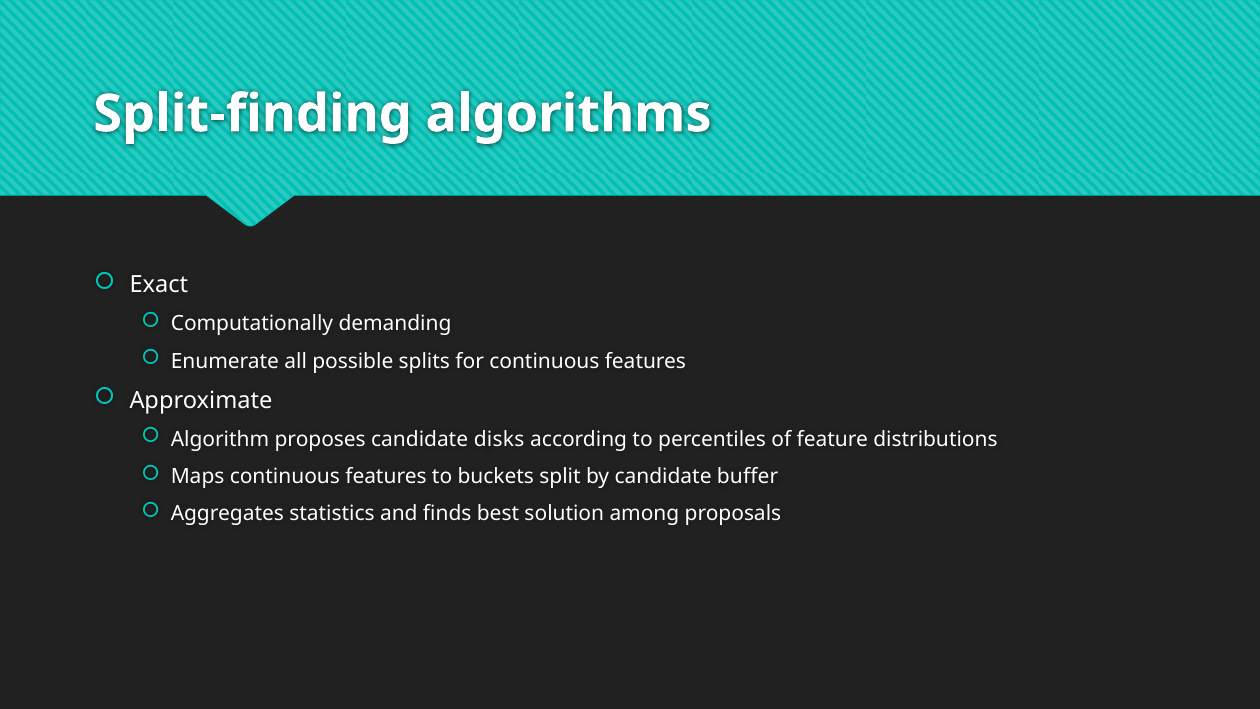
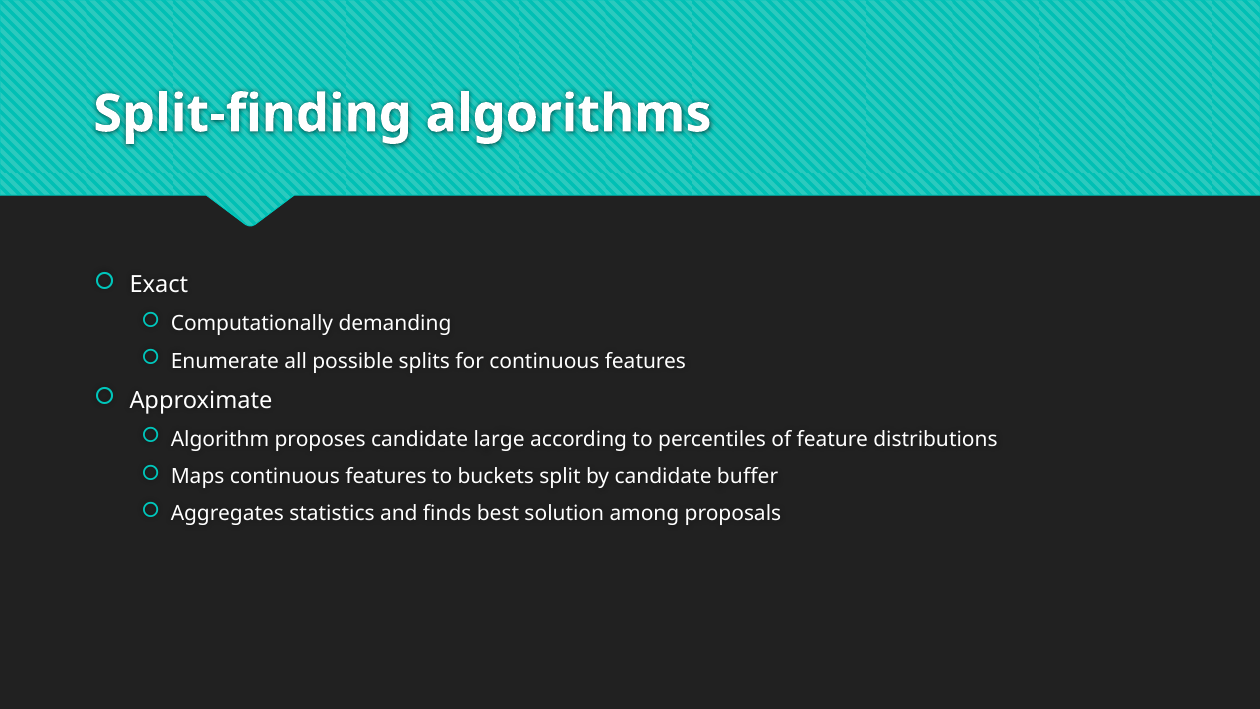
disks: disks -> large (499, 439)
